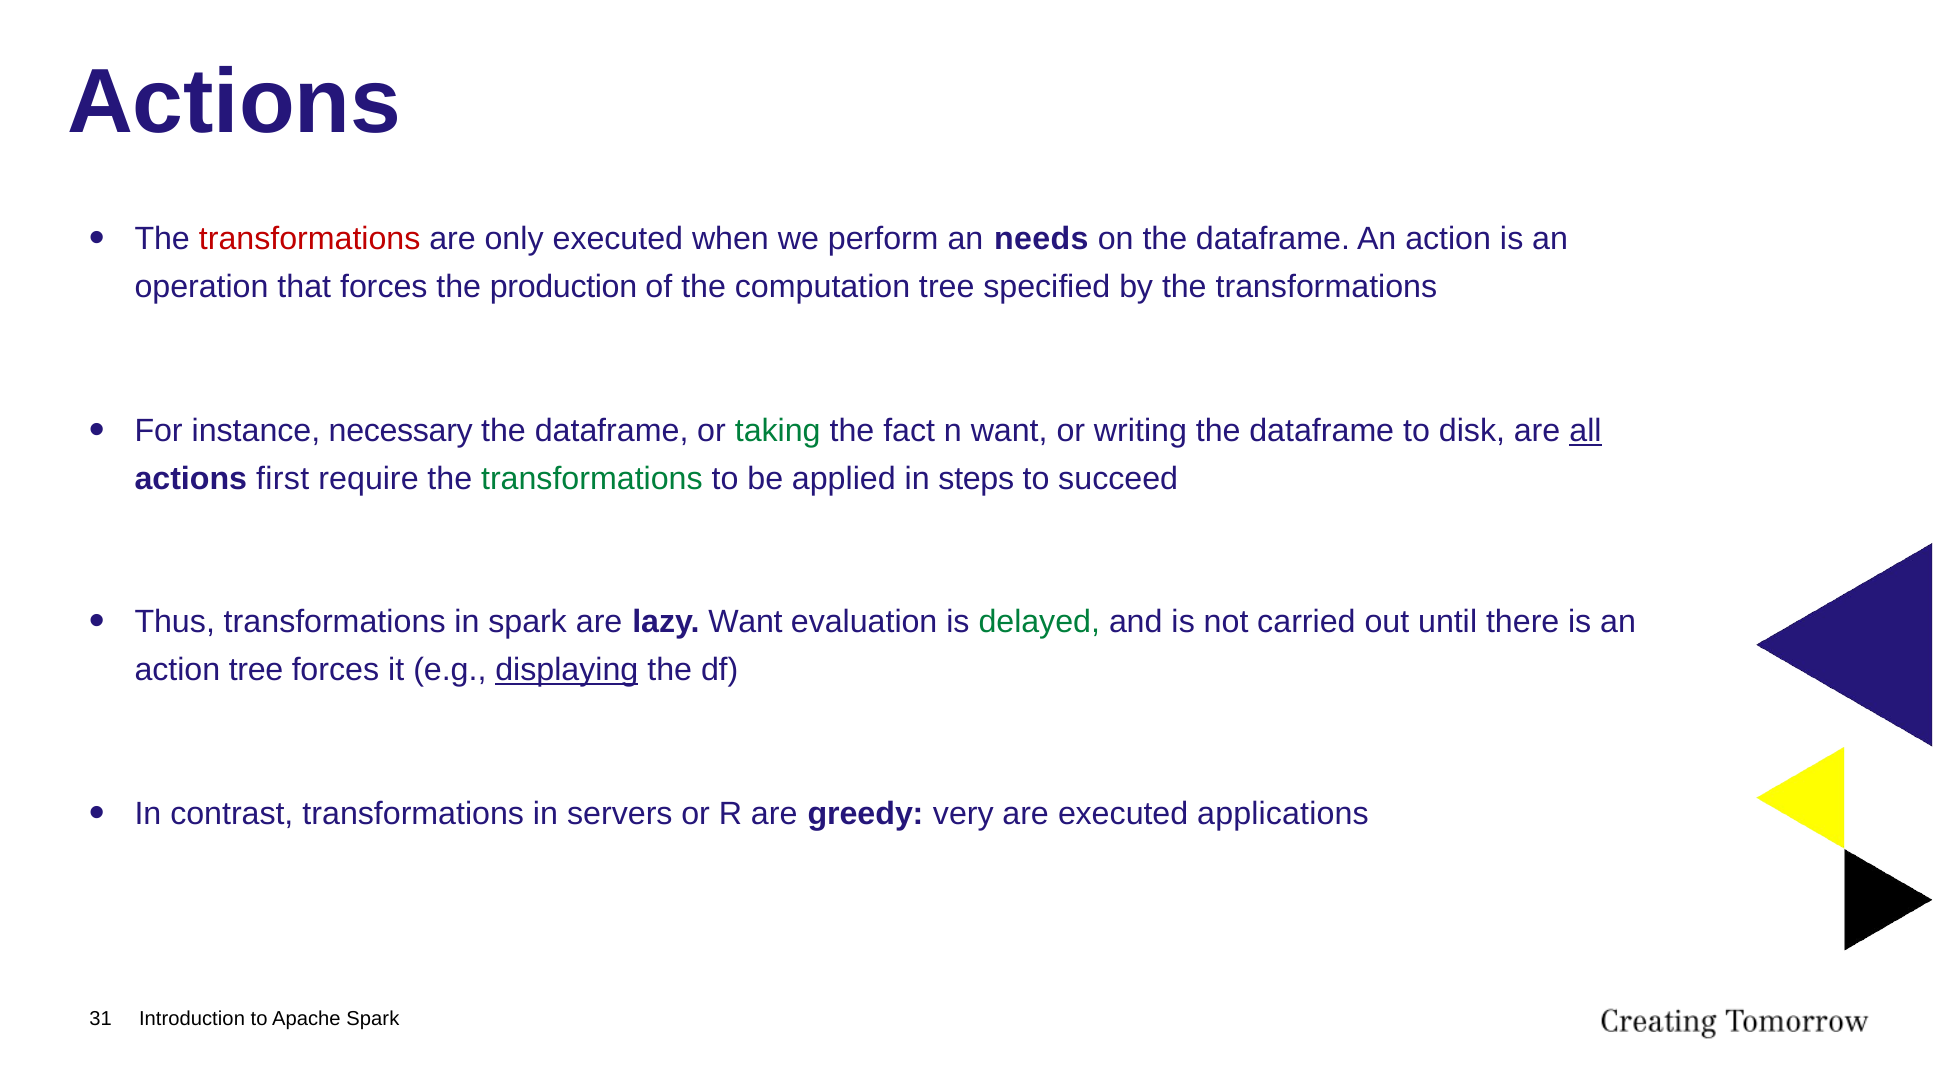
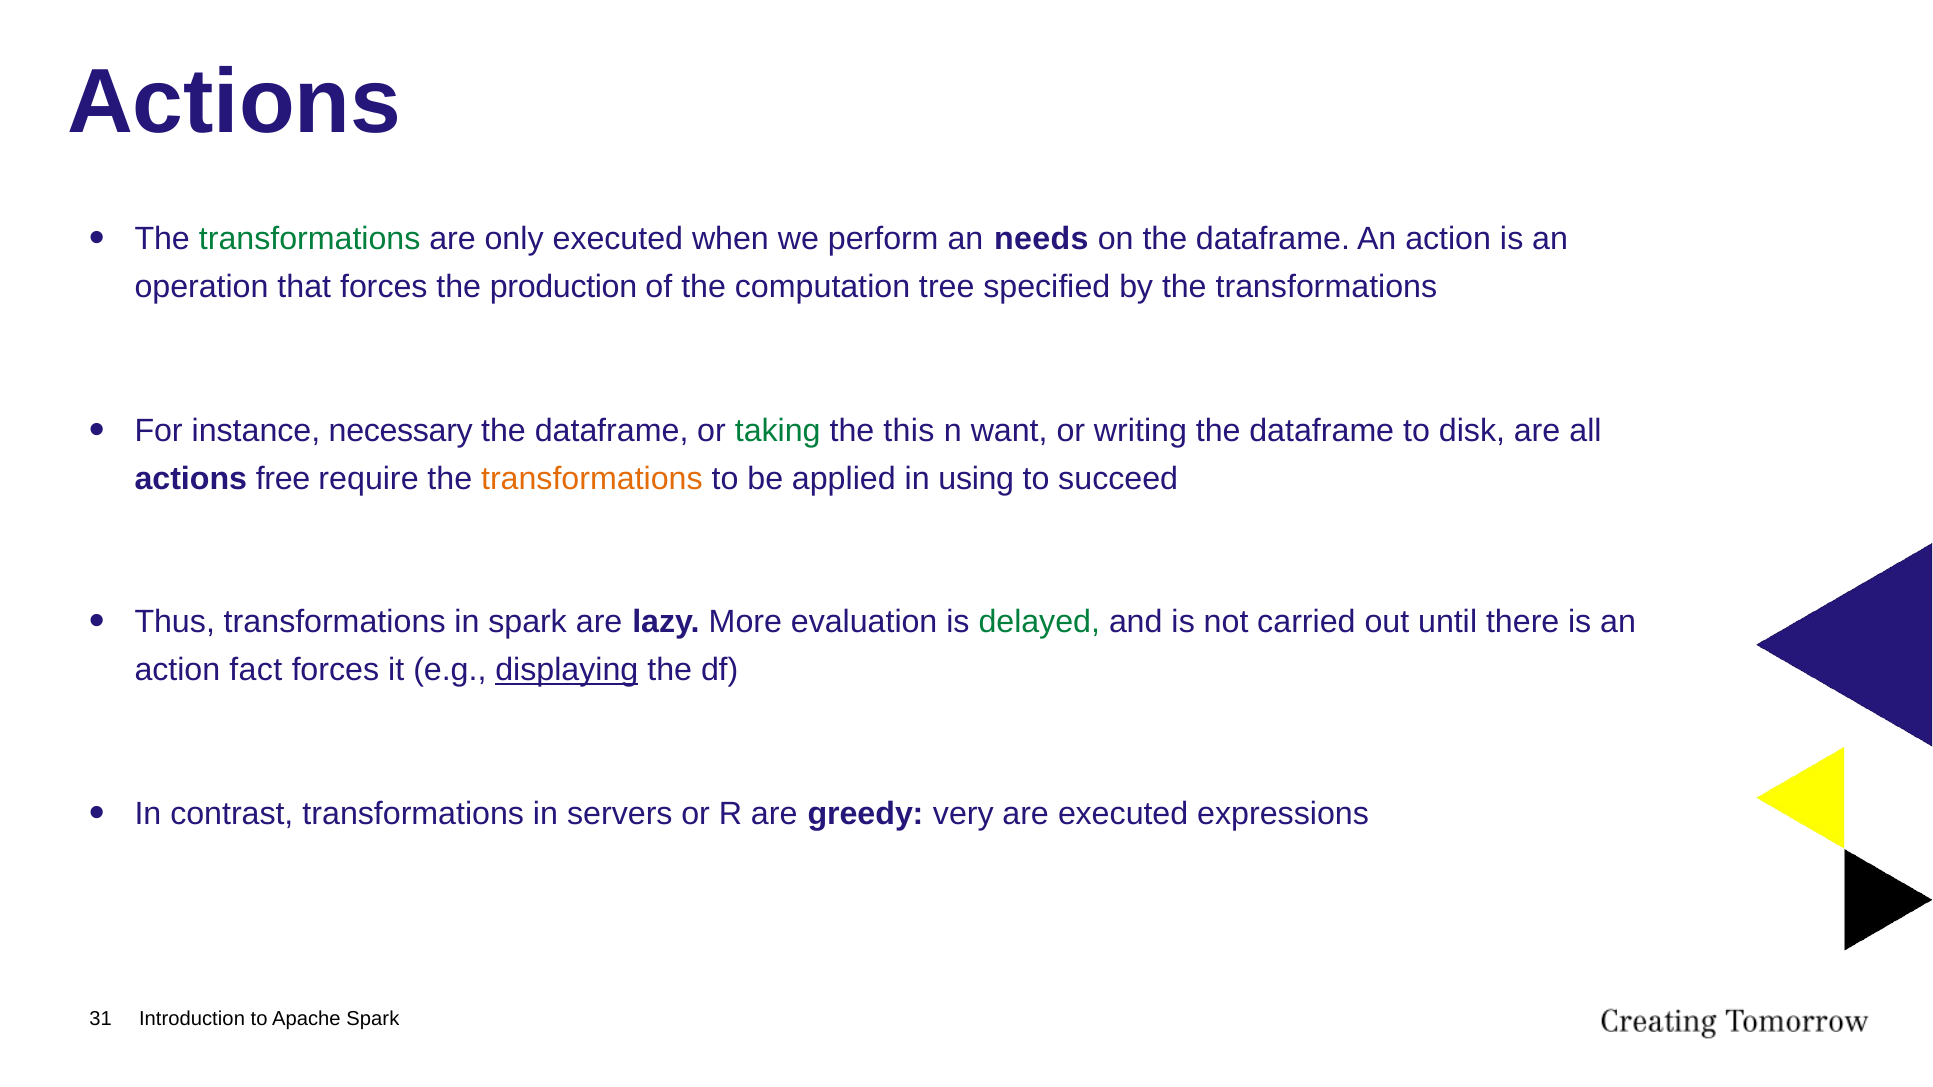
transformations colour: red -> green (310, 239)
fact: fact -> this (909, 431)
all underline: present -> none (1585, 431)
first: first -> free (283, 479)
transformations colour: green -> orange (592, 479)
steps: steps -> using (976, 479)
lazy Want: Want -> More (745, 622)
action tree: tree -> fact (256, 670)
applications: applications -> expressions (1283, 814)
